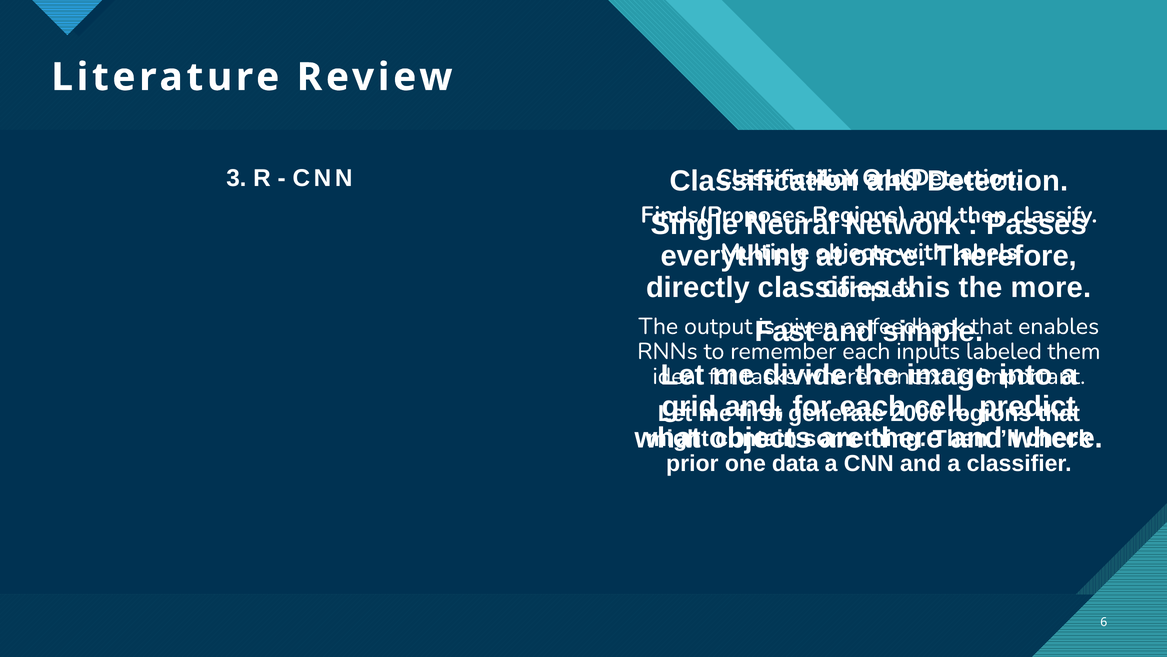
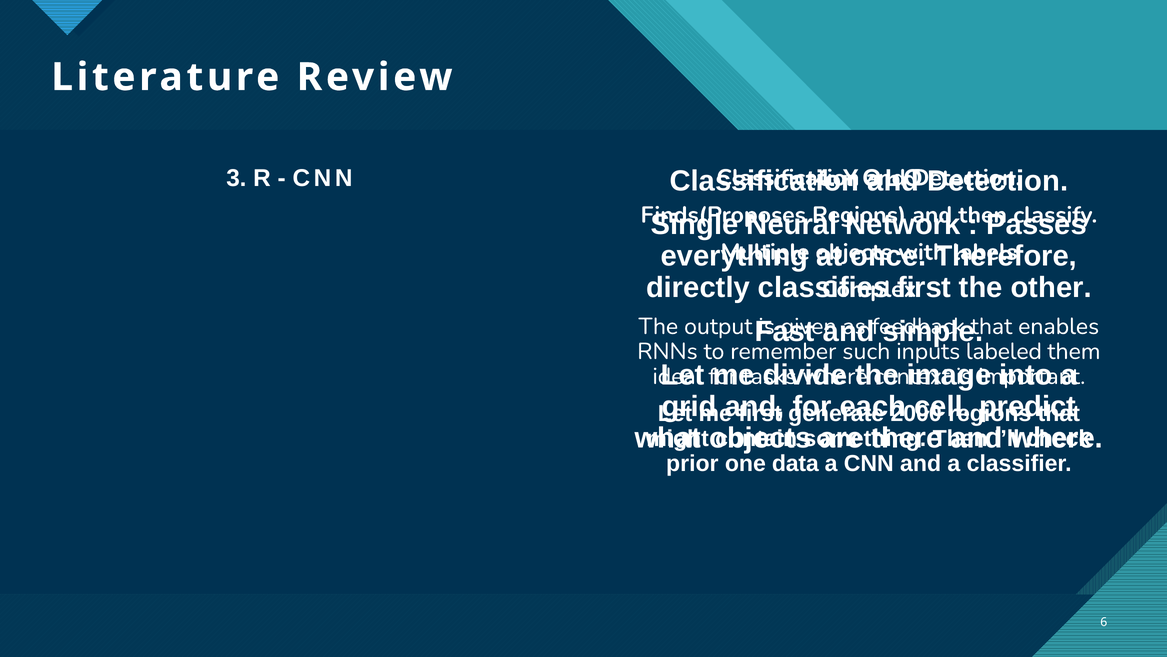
this: this -> first (924, 288)
more: more -> other (1051, 288)
remember each: each -> such (866, 351)
